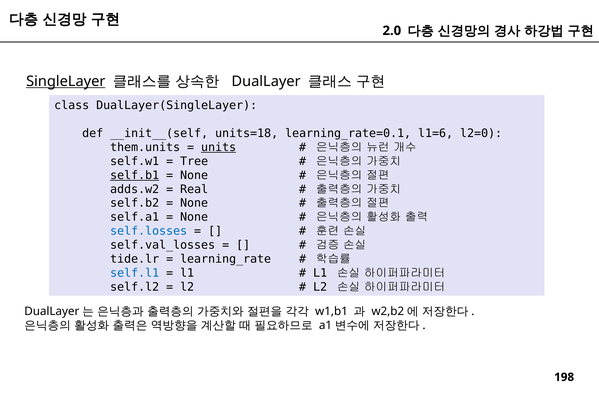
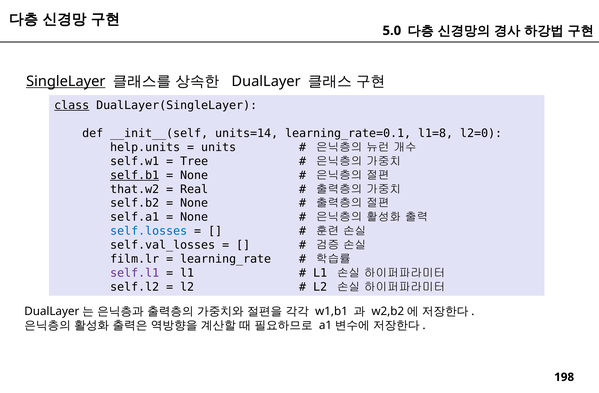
2.0: 2.0 -> 5.0 (392, 31)
class underline: none -> present (72, 105)
units=18: units=18 -> units=14 (247, 133)
l1=6: l1=6 -> l1=8 (436, 133)
them.units: them.units -> help.units (145, 147)
units underline: present -> none (219, 147)
adds.w2: adds.w2 -> that.w2 (135, 189)
tide.lr: tide.lr -> film.lr (135, 259)
self.l1 colour: blue -> purple (135, 273)
